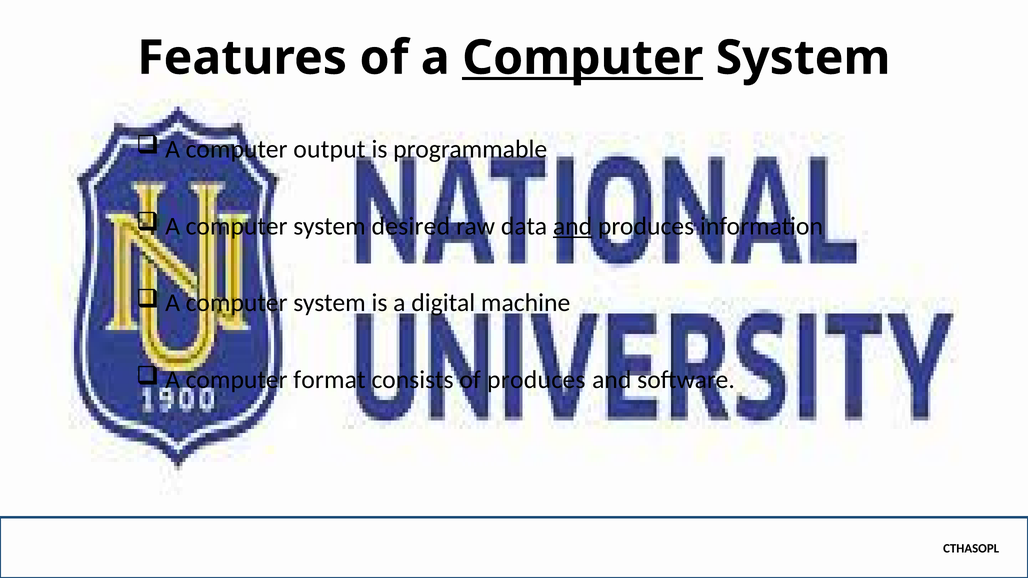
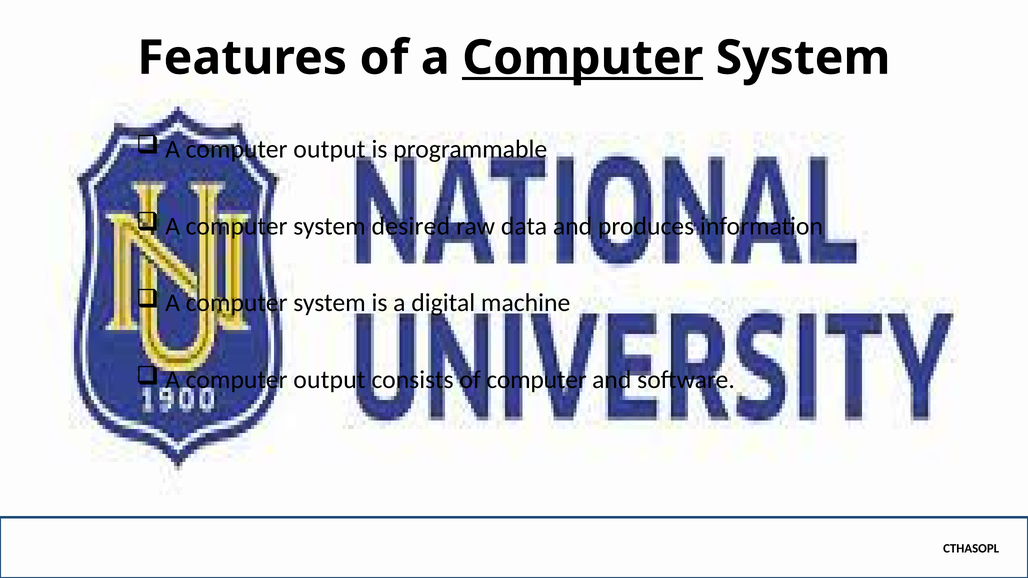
and underline: present -> none (573, 226)
format: format -> output (329, 380)
of produces: produces -> computer (537, 380)
